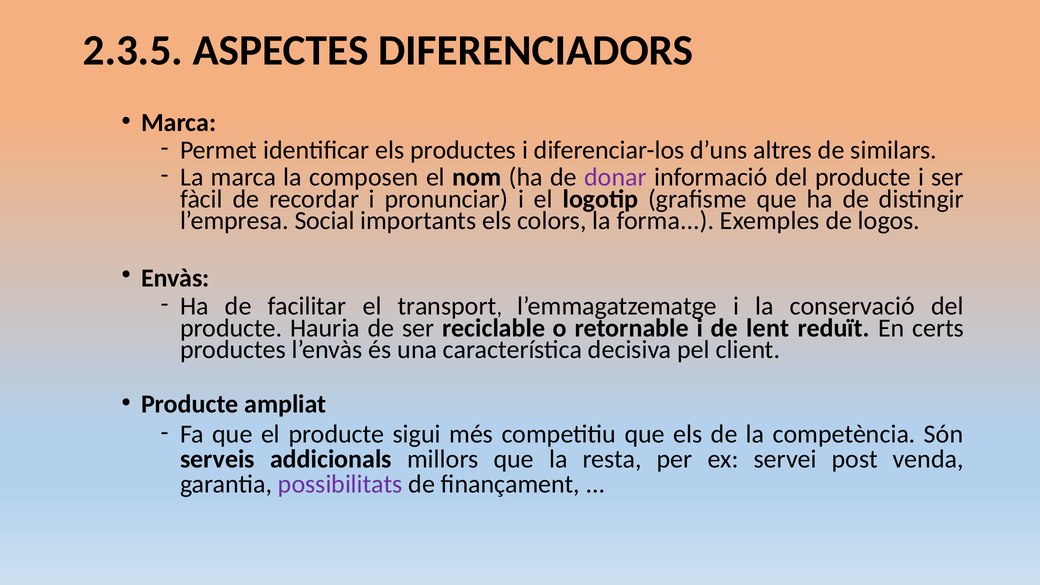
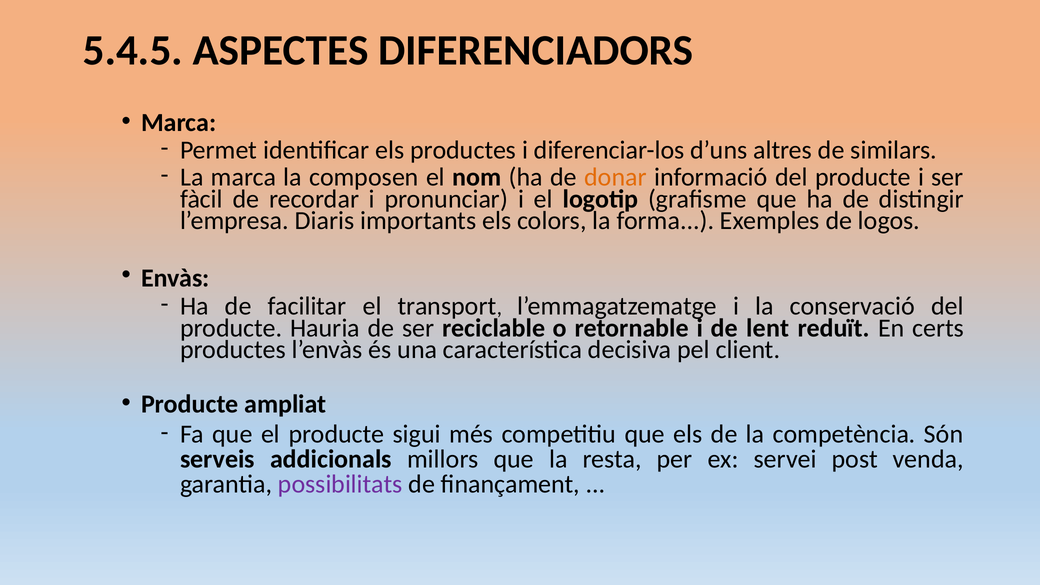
2.3.5: 2.3.5 -> 5.4.5 (133, 51)
donar colour: purple -> orange (615, 177)
Social: Social -> Diaris (325, 221)
